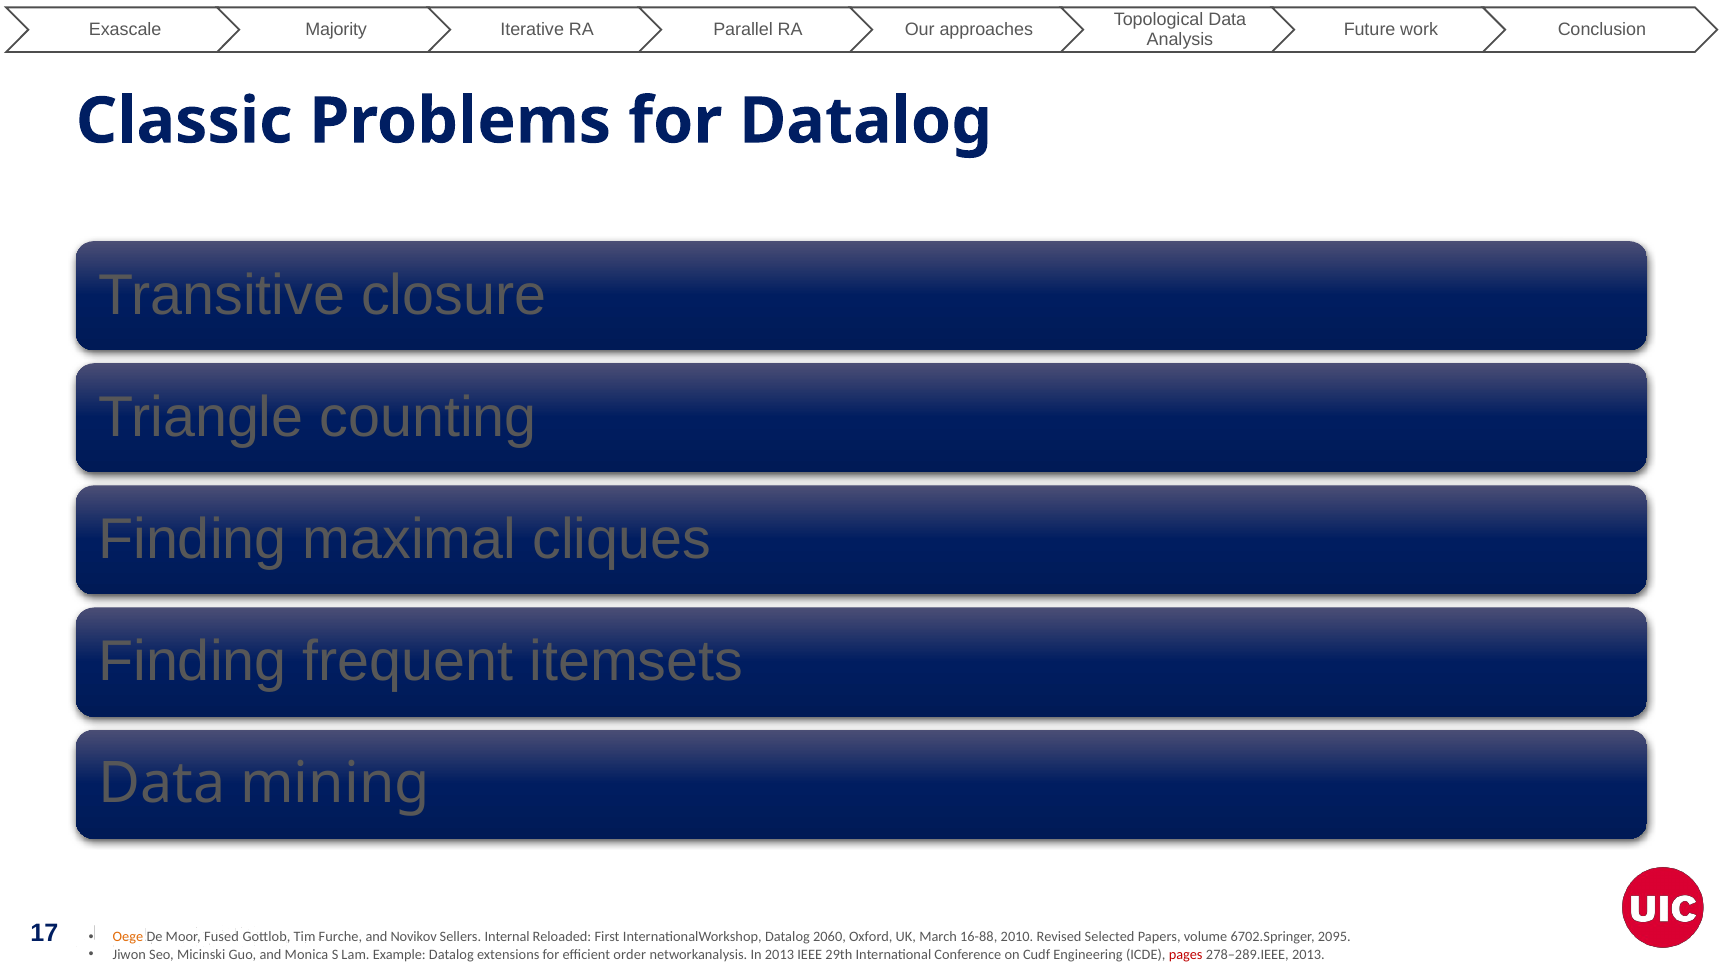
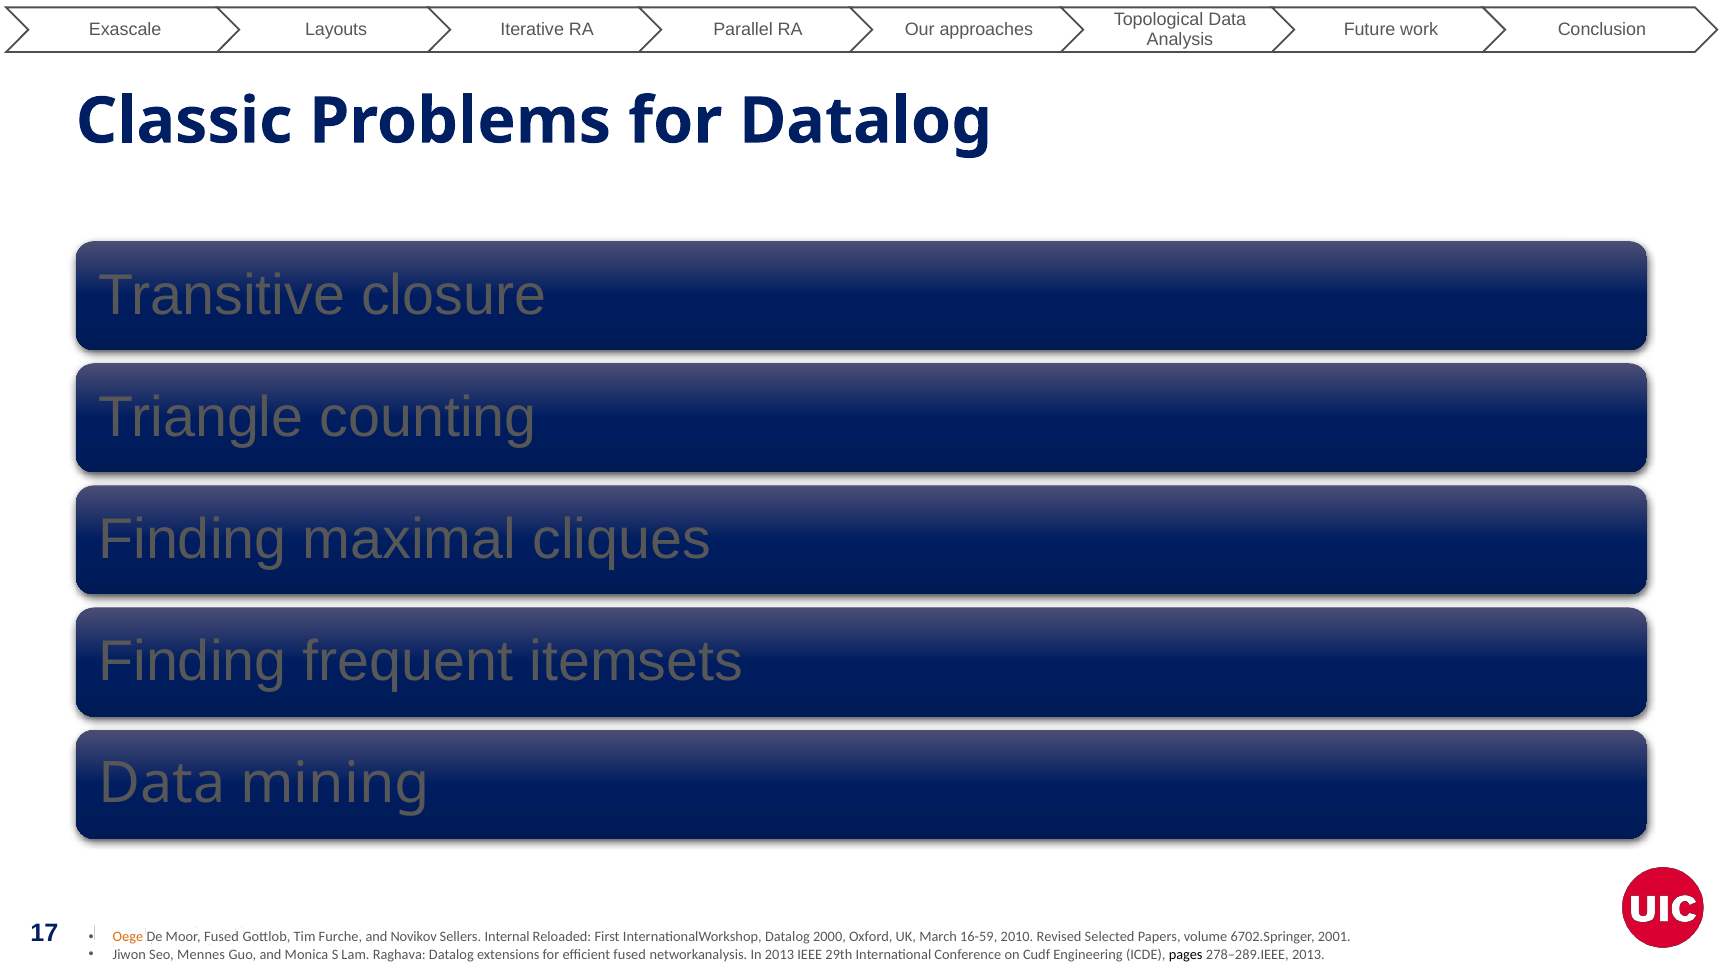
Majority: Majority -> Layouts (336, 30)
2060: 2060 -> 2000 (830, 937)
16-88: 16-88 -> 16-59 (979, 937)
2095: 2095 -> 2001 (1334, 937)
Micinski: Micinski -> Mennes (201, 954)
Example: Example -> Raghava (399, 954)
efficient order: order -> fused (630, 954)
pages colour: red -> black (1186, 954)
